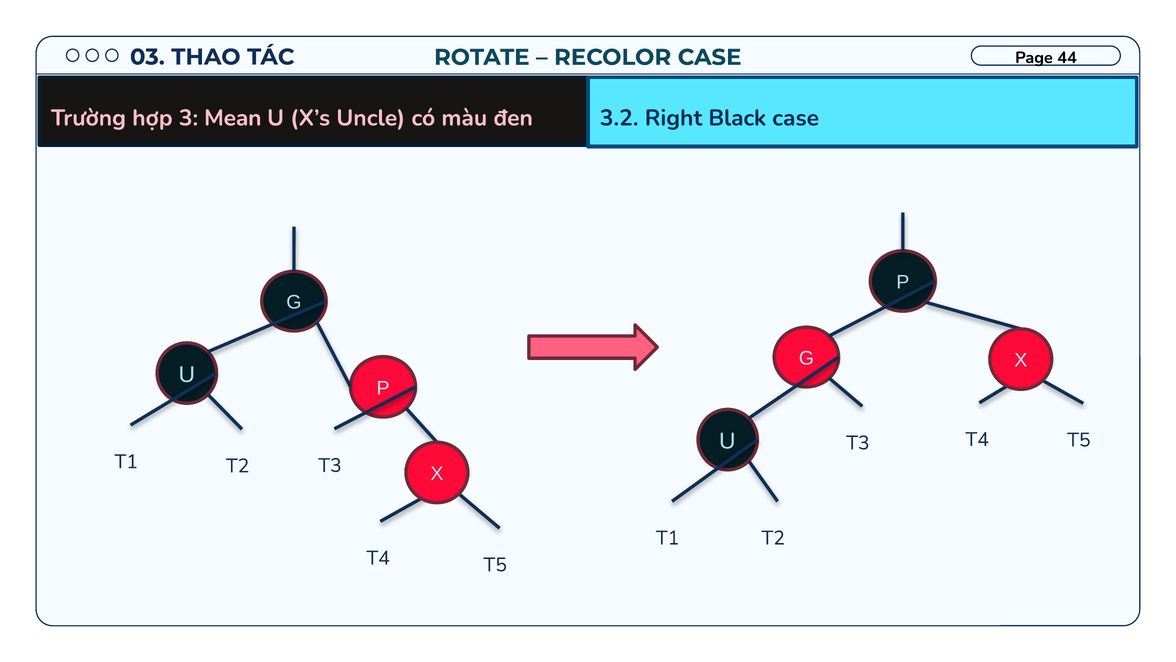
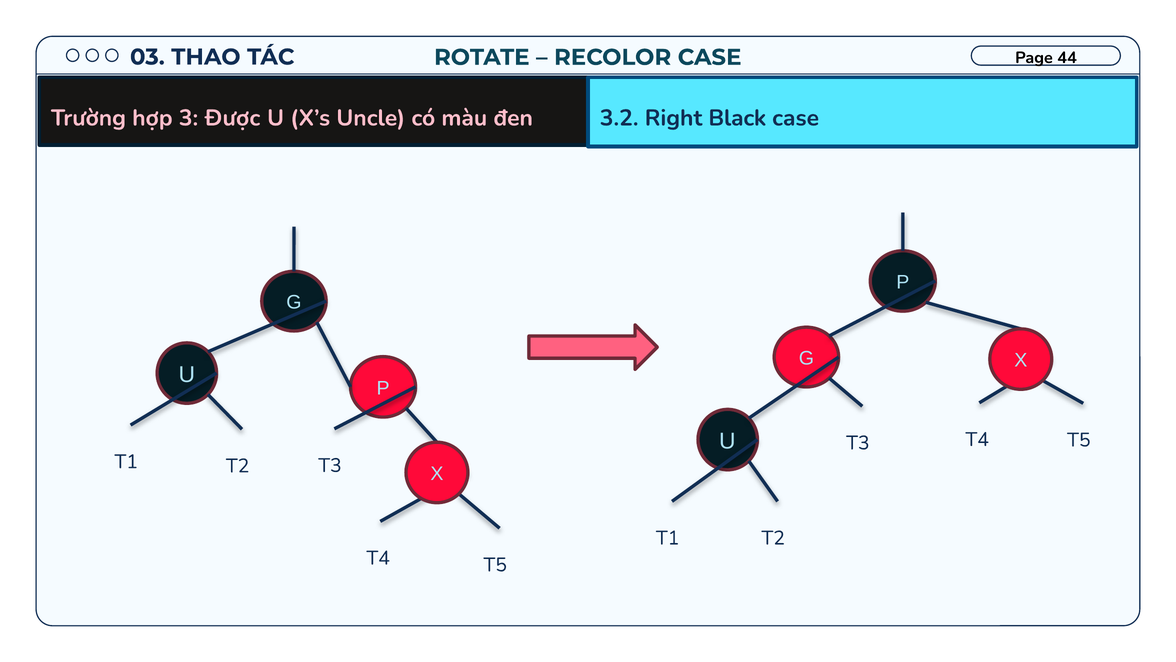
Mean: Mean -> Được (233, 118)
